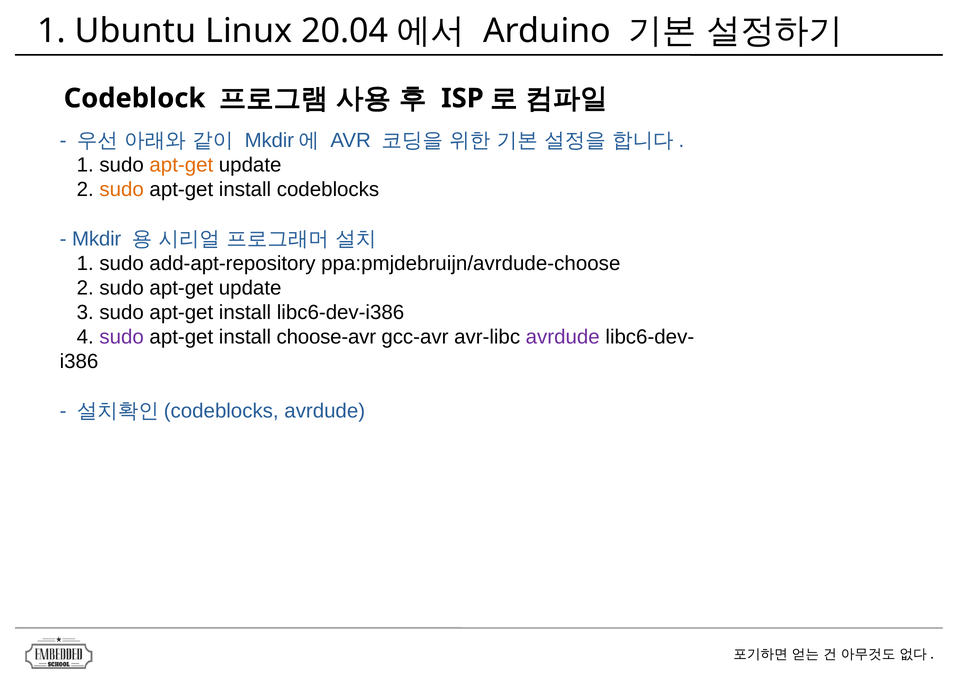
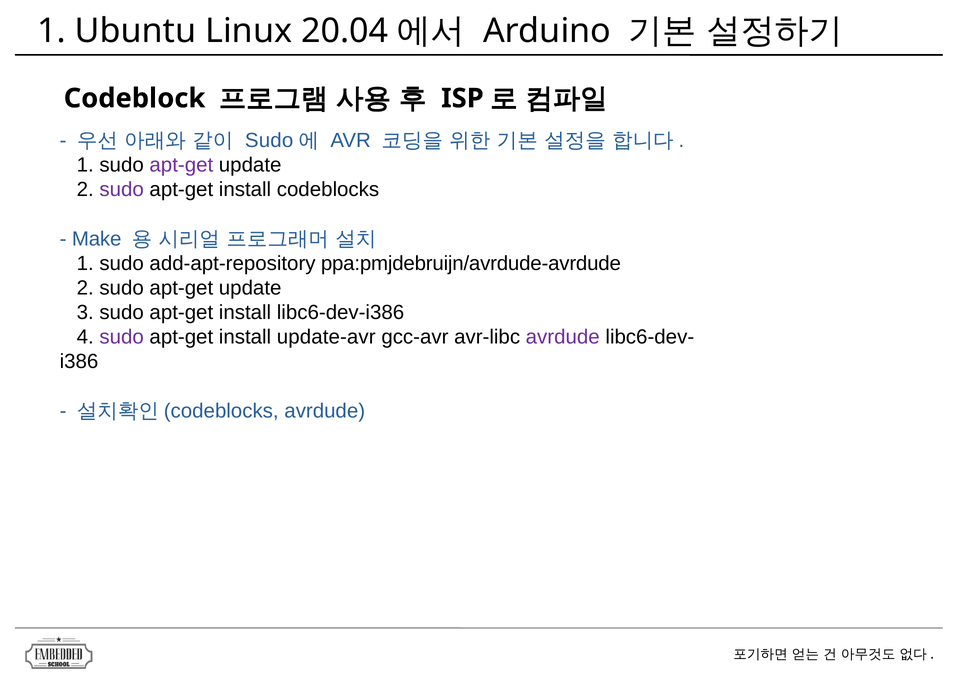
Mkdir: Mkdir -> Sudo (269, 141)
apt-get colour: orange -> purple (181, 165)
sudo colour: orange -> purple (122, 190)
Mkdir: Mkdir -> Make (97, 239)
ppa:pmjdebruijn/avrdude-choose: ppa:pmjdebruijn/avrdude-choose -> ppa:pmjdebruijn/avrdude-avrdude (471, 263)
choose-avr: choose-avr -> update-avr (326, 337)
